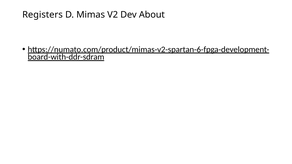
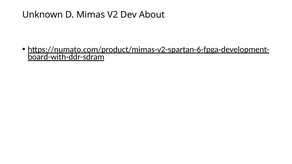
Registers: Registers -> Unknown (43, 15)
